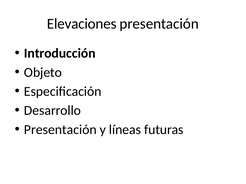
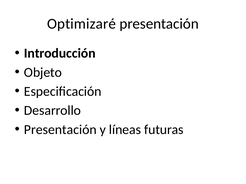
Elevaciones: Elevaciones -> Optimizaré (82, 24)
